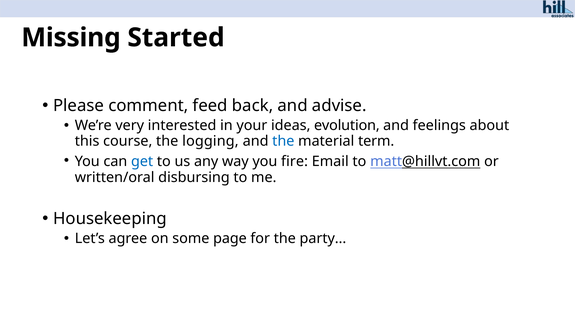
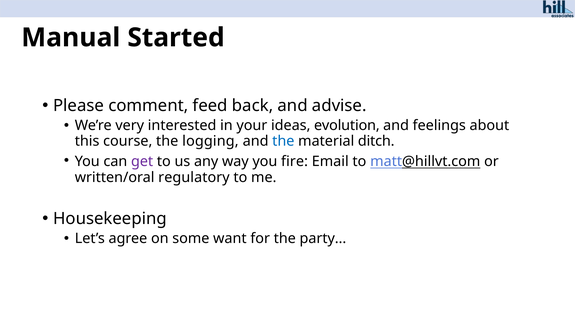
Missing: Missing -> Manual (71, 38)
term: term -> ditch (376, 141)
get colour: blue -> purple (142, 161)
disbursing: disbursing -> regulatory (194, 177)
page: page -> want (230, 238)
